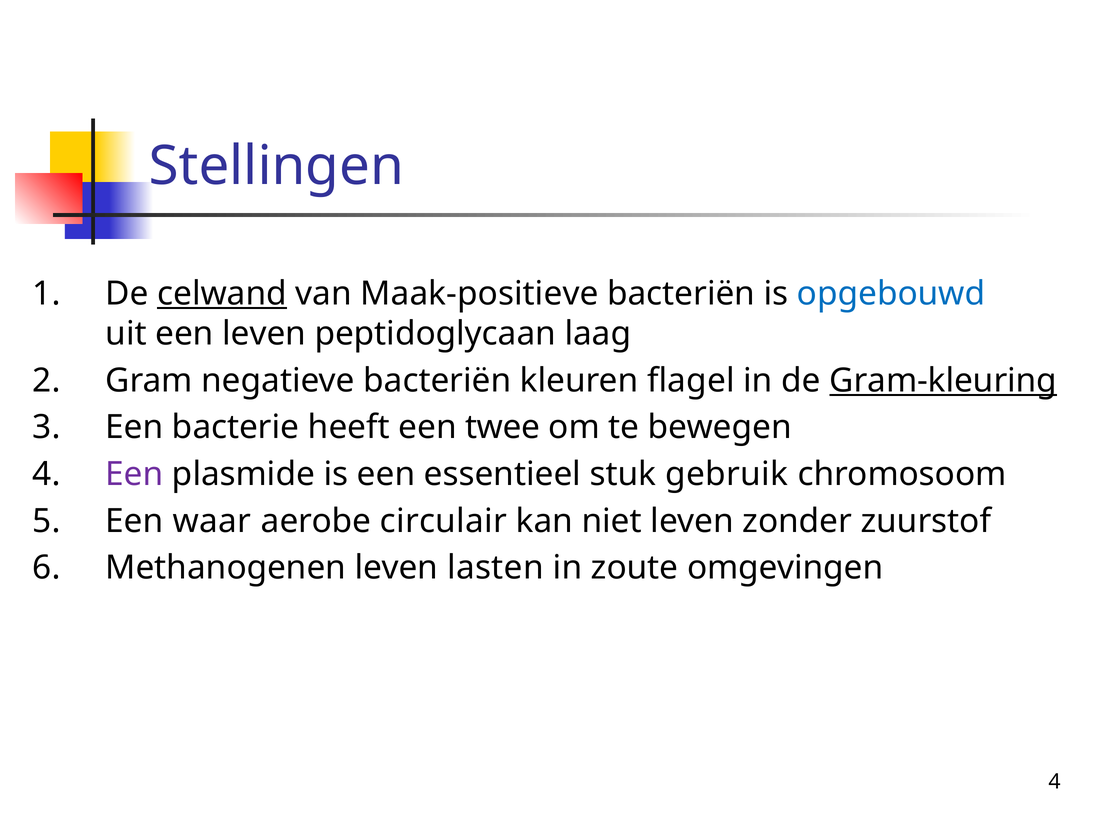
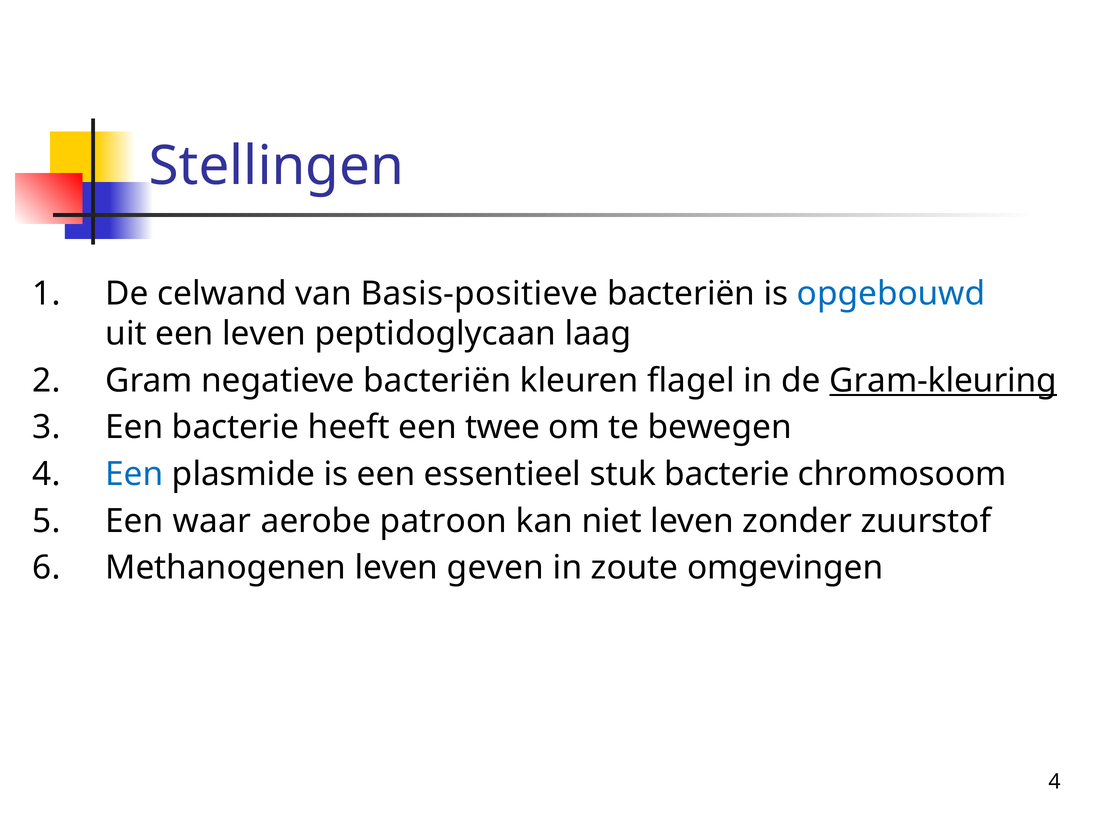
celwand underline: present -> none (222, 294)
Maak-positieve: Maak-positieve -> Basis-positieve (479, 294)
Een colour: purple -> blue (134, 474)
stuk gebruik: gebruik -> bacterie (727, 474)
circulair: circulair -> patroon (443, 521)
lasten: lasten -> geven (495, 568)
